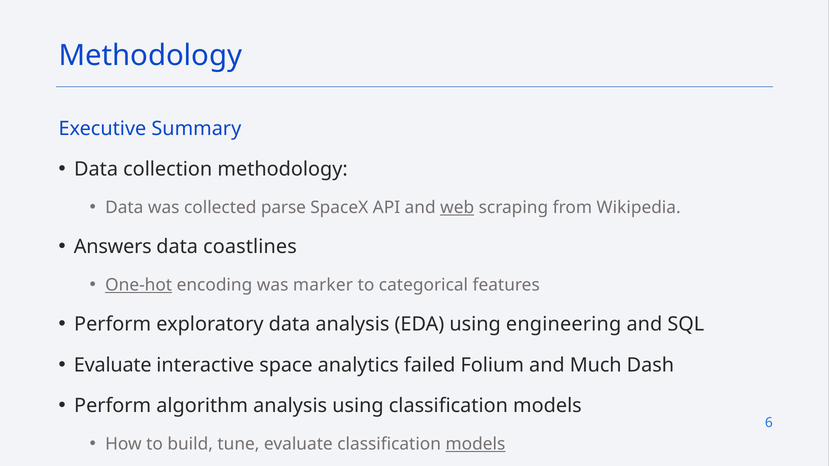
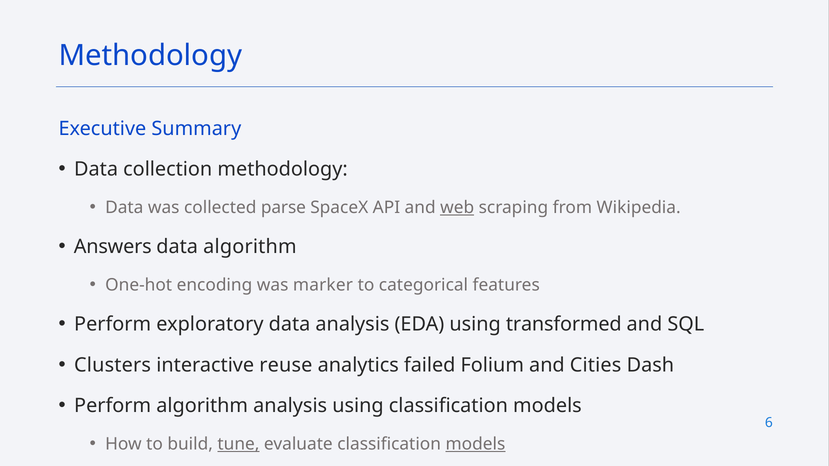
data coastlines: coastlines -> algorithm (250, 247)
One-hot underline: present -> none (139, 285)
engineering: engineering -> transformed (564, 325)
Evaluate: Evaluate -> Clusters (113, 365)
space: space -> reuse (286, 365)
Much: Much -> Cities (596, 365)
tune underline: none -> present (238, 444)
